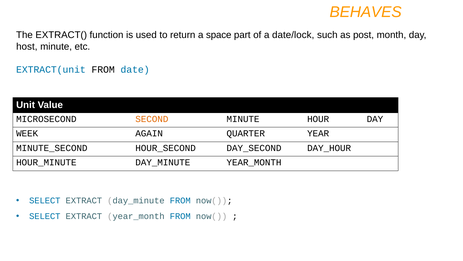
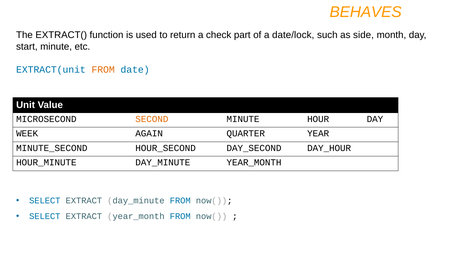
space: space -> check (219, 35)
post: post -> side (364, 35)
host: host -> start (27, 46)
FROM colour: black -> orange (103, 70)
